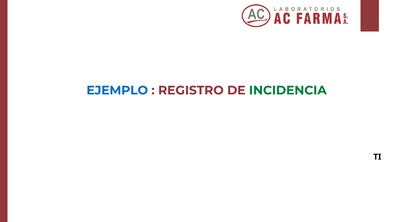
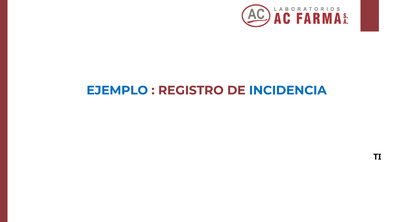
INCIDENCIA colour: green -> blue (288, 90)
